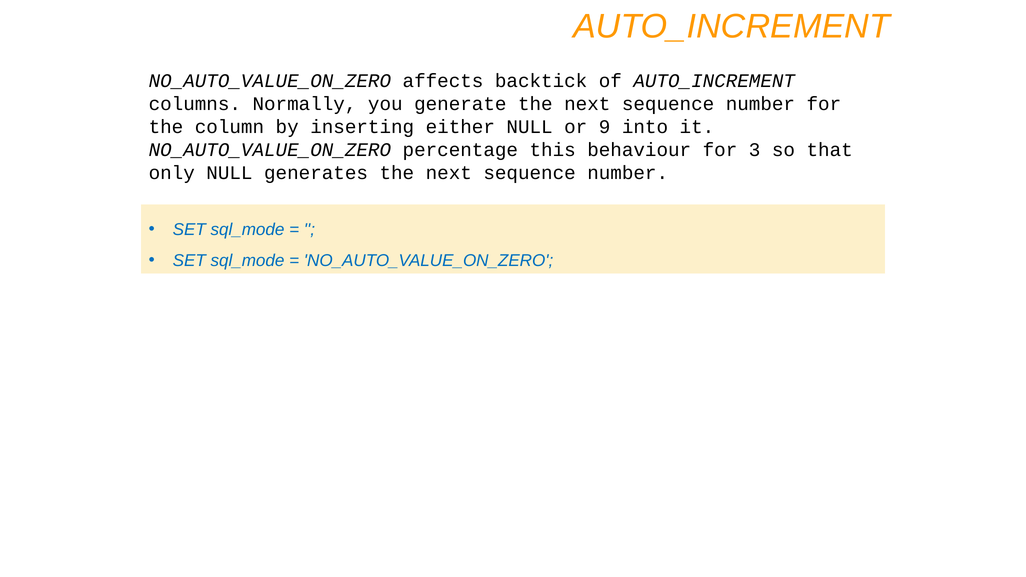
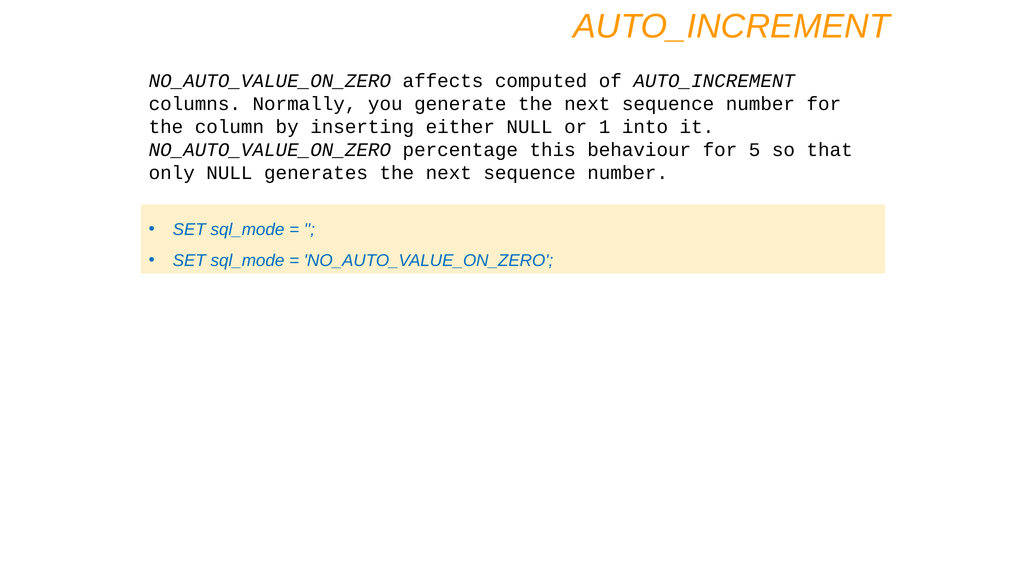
backtick: backtick -> computed (541, 81)
9: 9 -> 1 (605, 127)
3: 3 -> 5 (755, 150)
